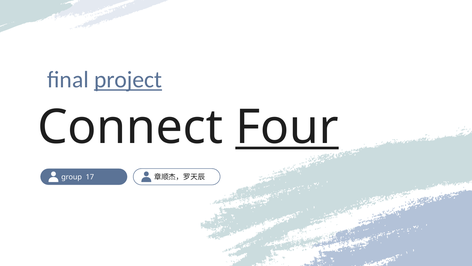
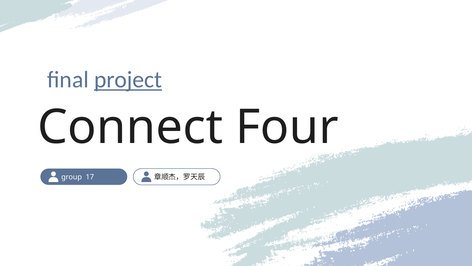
Four underline: present -> none (287, 127)
